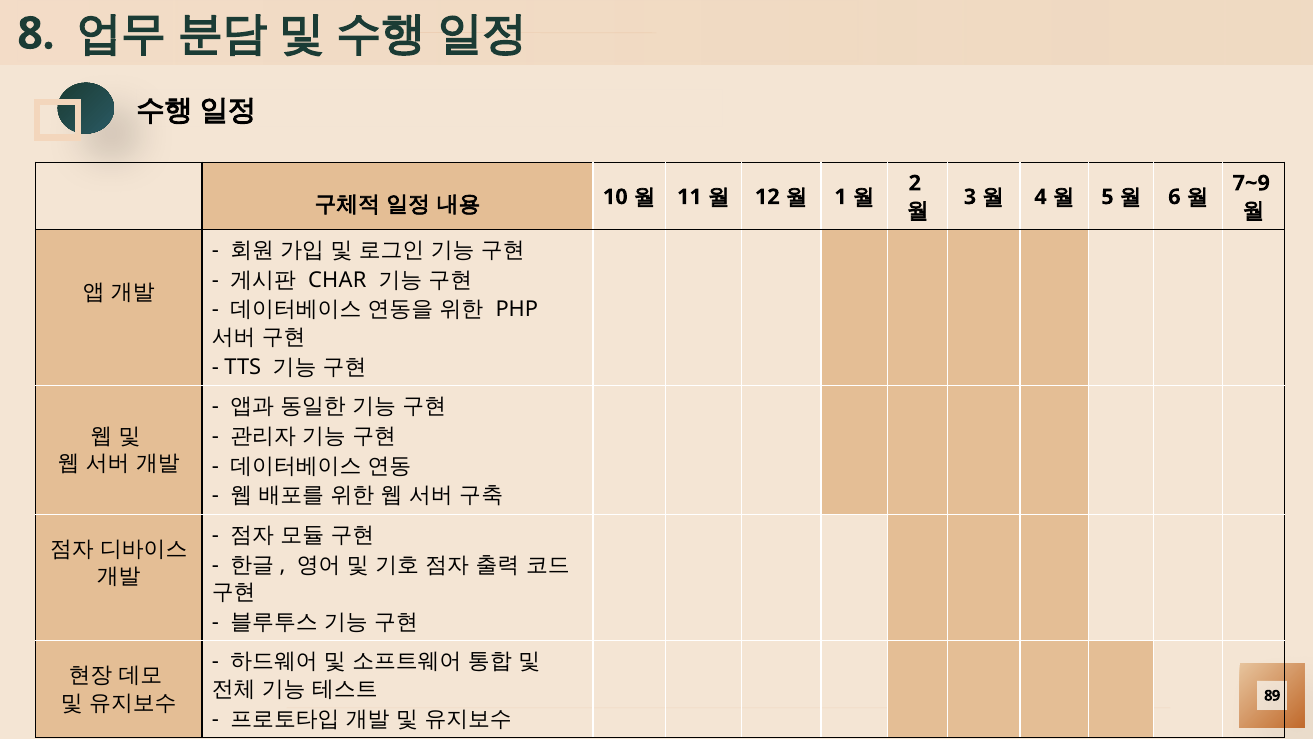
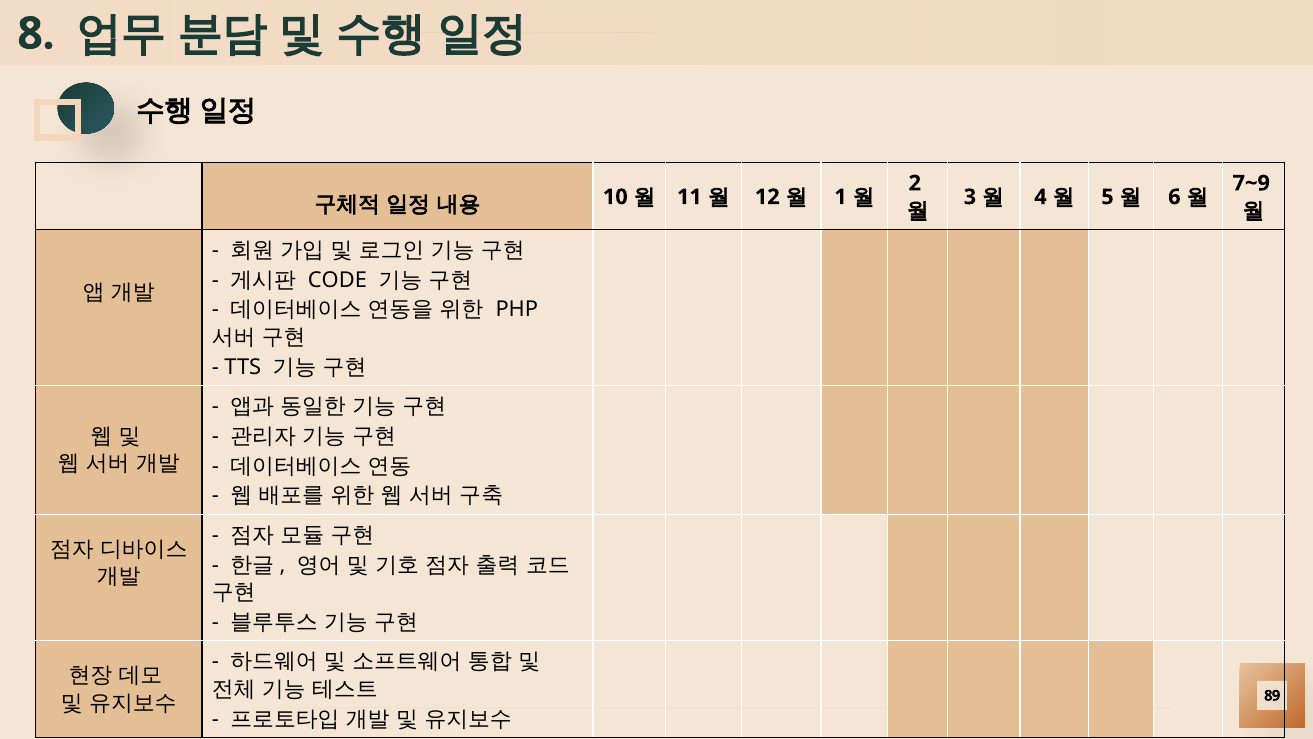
CHAR: CHAR -> CODE (337, 280)
